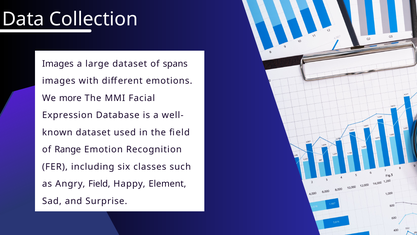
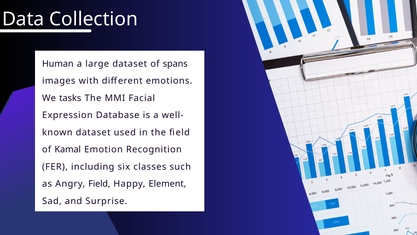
Images: Images -> Human (58, 64)
more: more -> tasks (70, 98)
Range: Range -> Kamal (68, 149)
